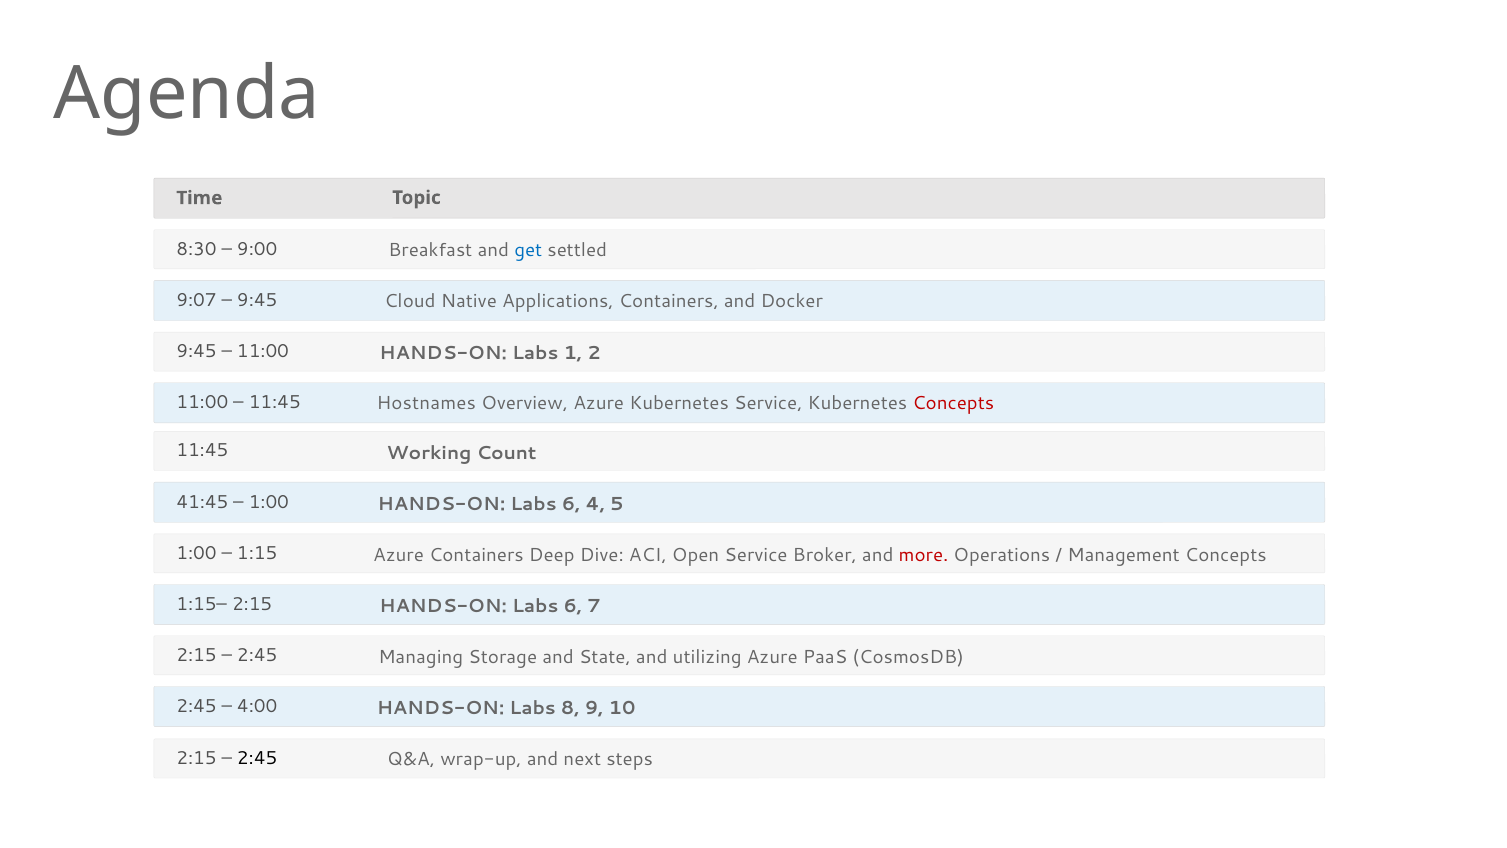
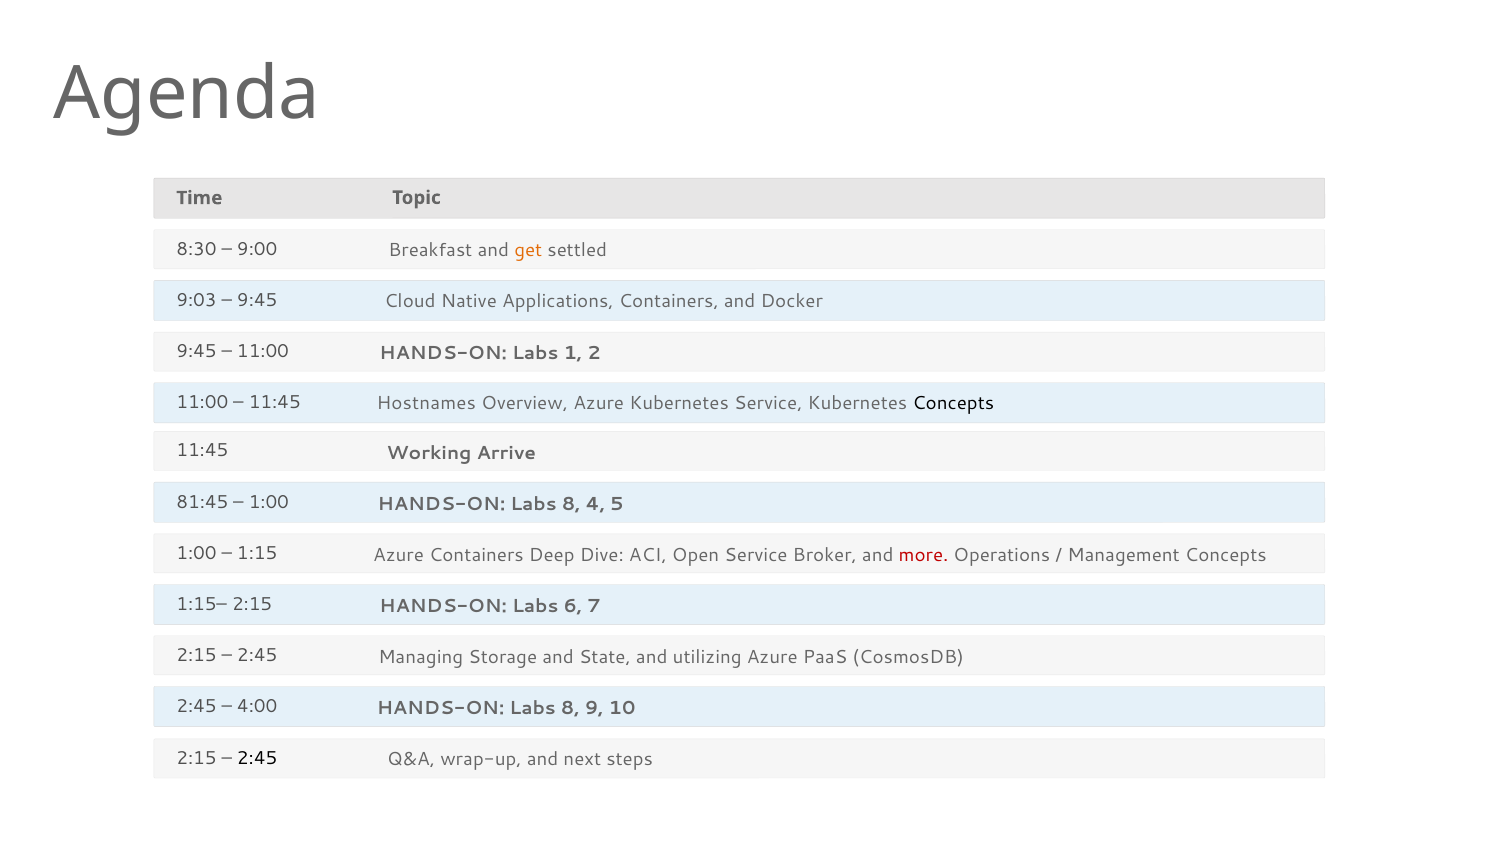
get colour: blue -> orange (528, 250)
9:07: 9:07 -> 9:03 (196, 300)
Concepts colour: red -> black (953, 404)
Count: Count -> Arrive (506, 453)
41:45: 41:45 -> 81:45 (202, 502)
6: 6 -> 8 (571, 504)
